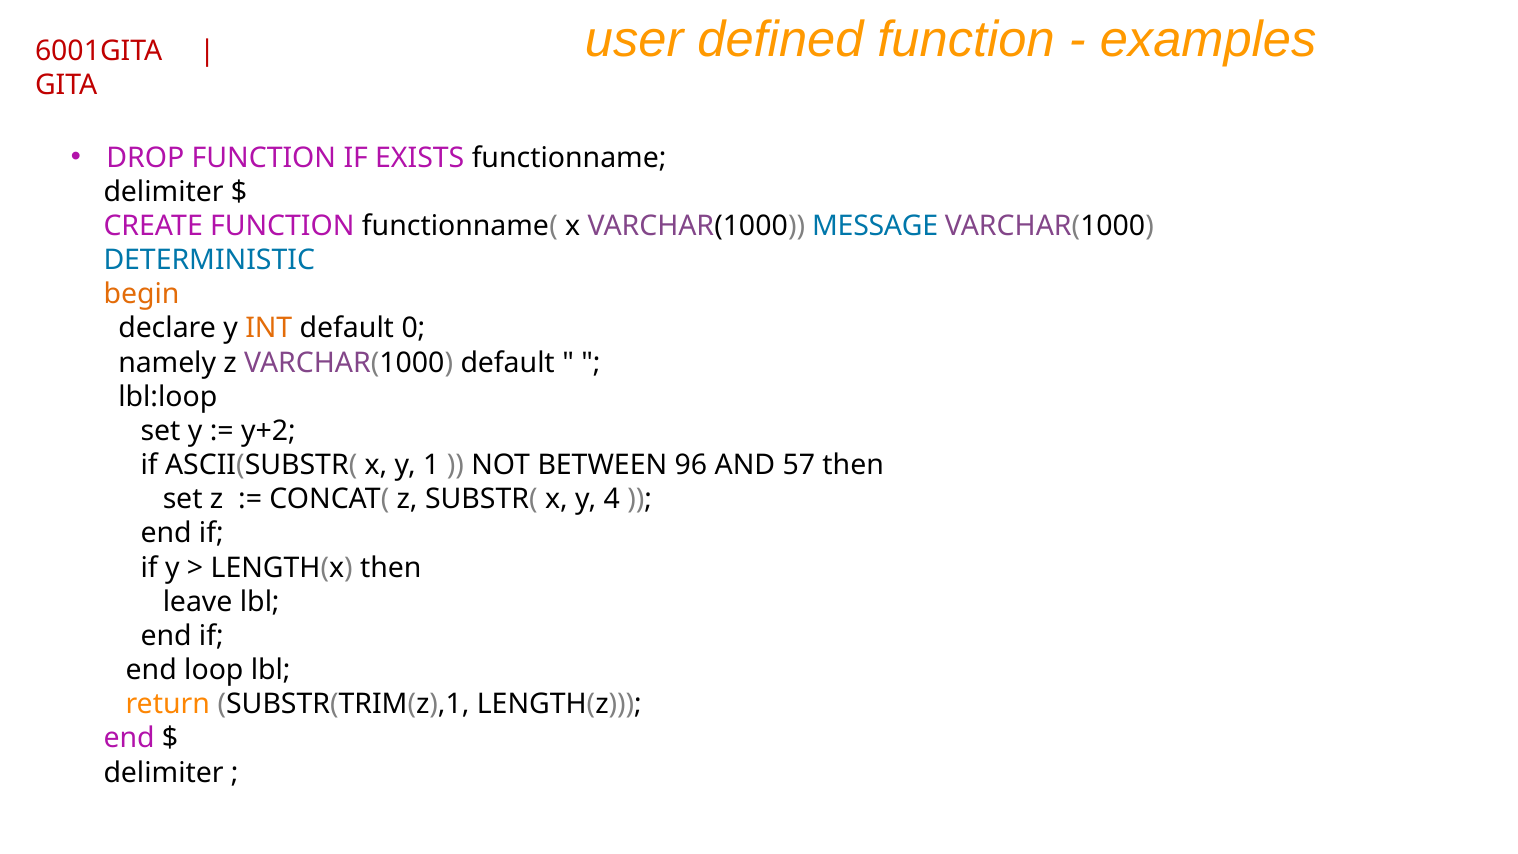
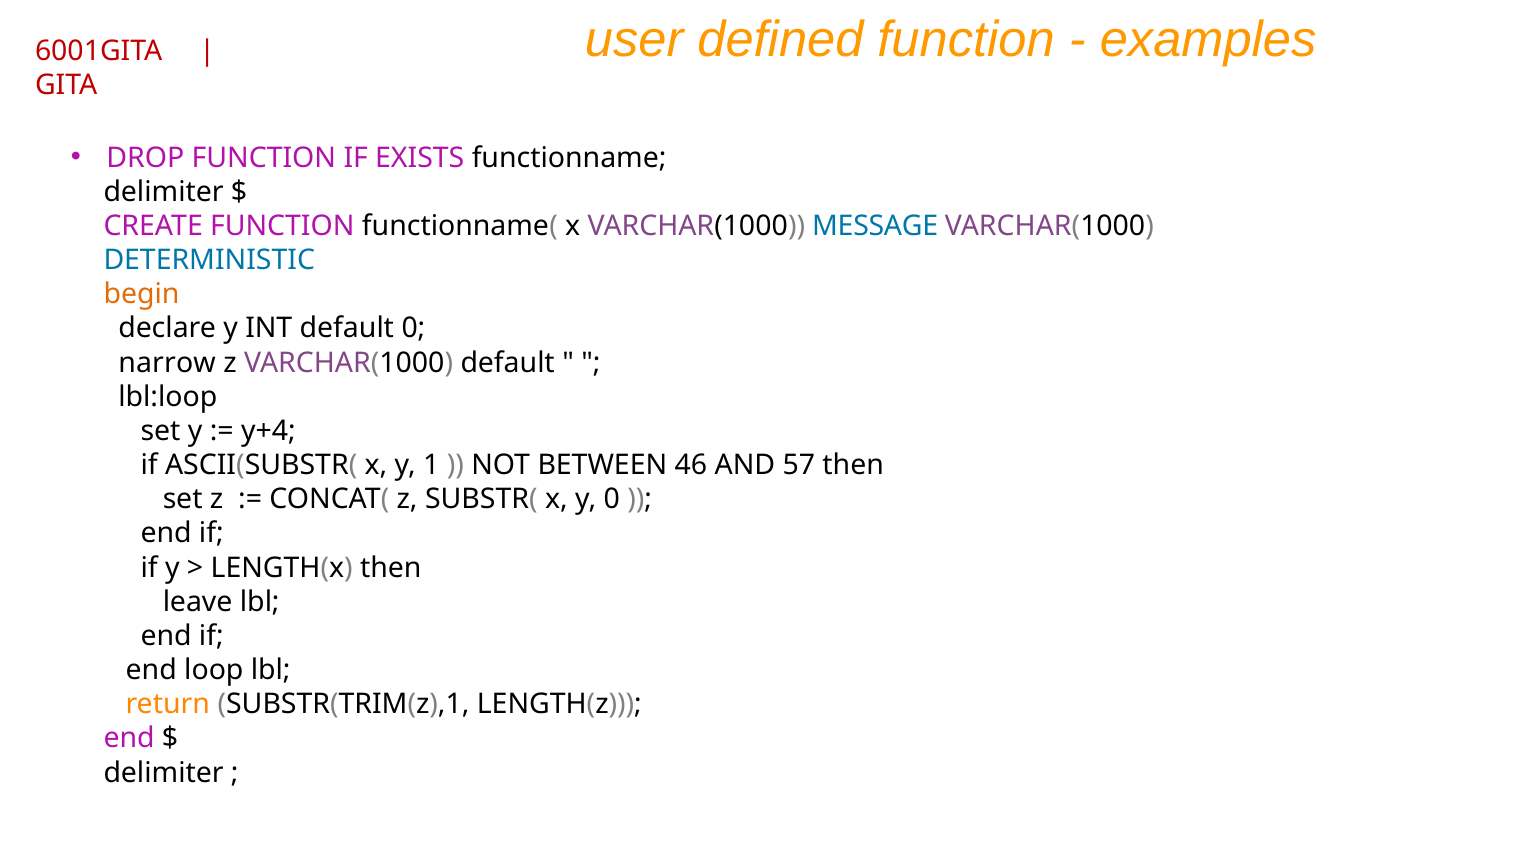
INT colour: orange -> black (269, 329)
namely: namely -> narrow (167, 363)
y+2: y+2 -> y+4 (268, 431)
96: 96 -> 46 (691, 465)
y 4: 4 -> 0 (612, 499)
